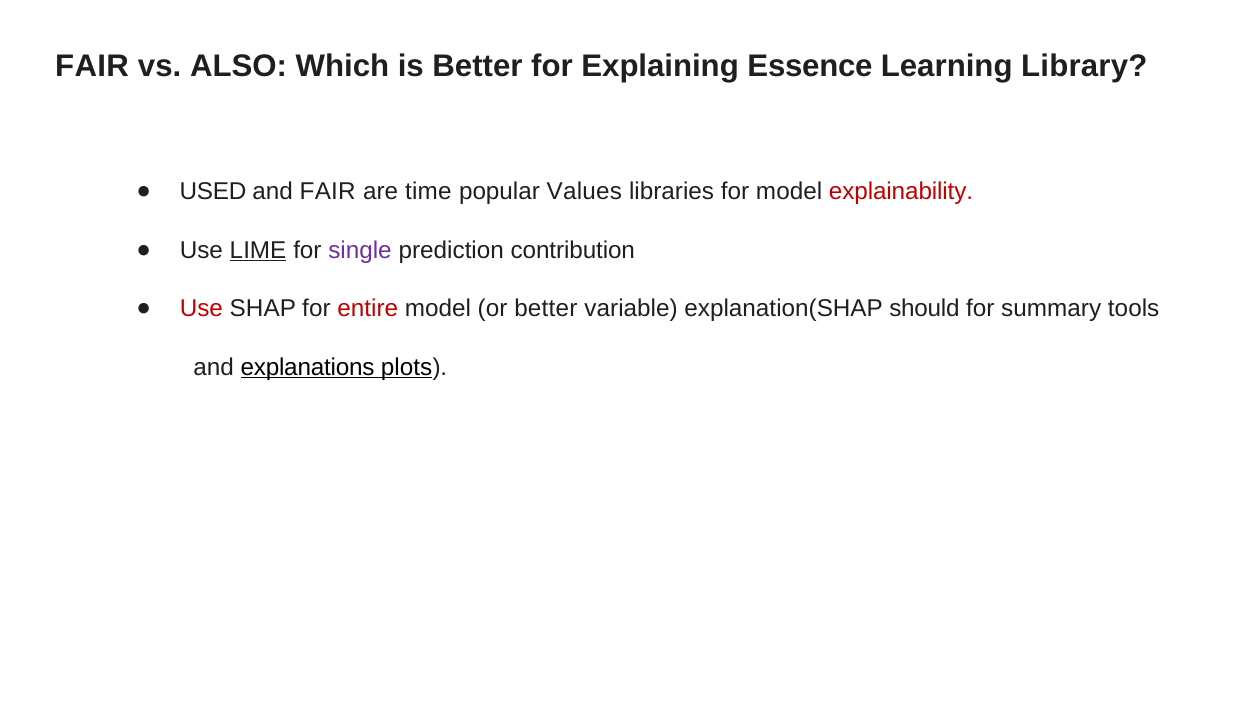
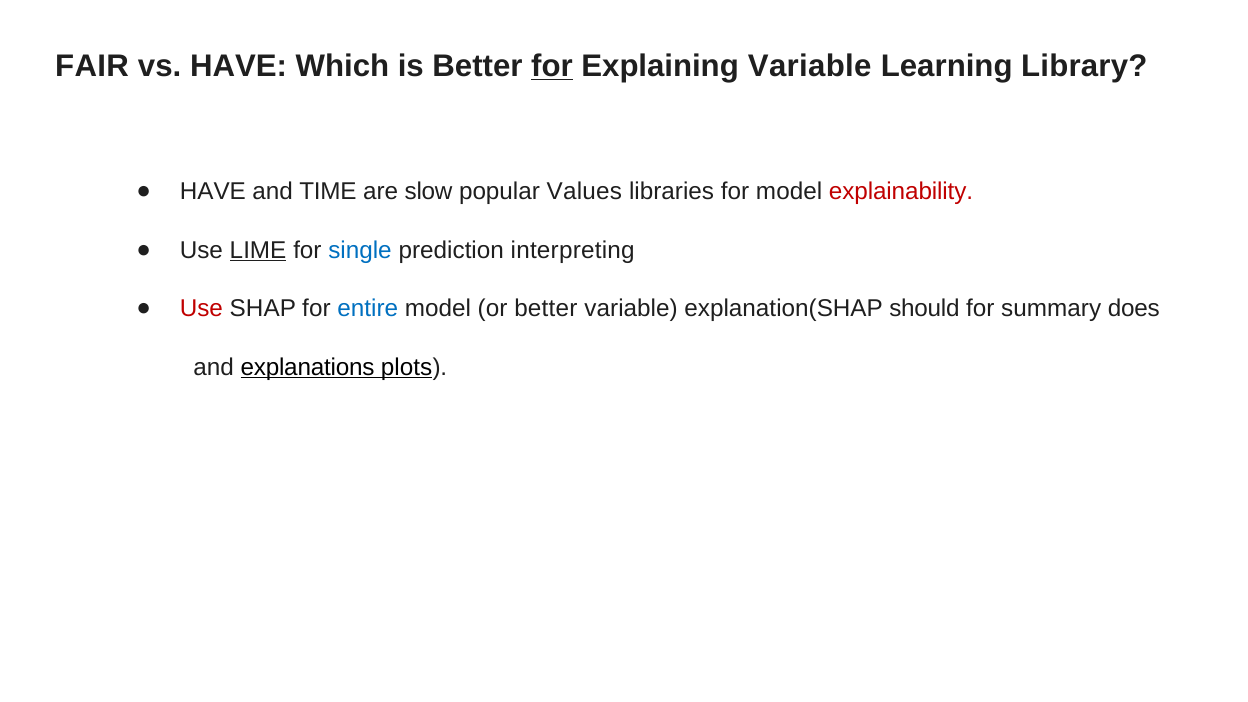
vs ALSO: ALSO -> HAVE (239, 66)
for underline: none -> present (552, 66)
Explaining Essence: Essence -> Variable (810, 66)
USED: USED -> HAVE (213, 192)
and FAIR: FAIR -> TIME (328, 192)
time: time -> slow (429, 192)
single colour: purple -> blue (360, 250)
contribution: contribution -> interpreting (573, 250)
entire colour: red -> blue (368, 309)
tools: tools -> does (1134, 309)
